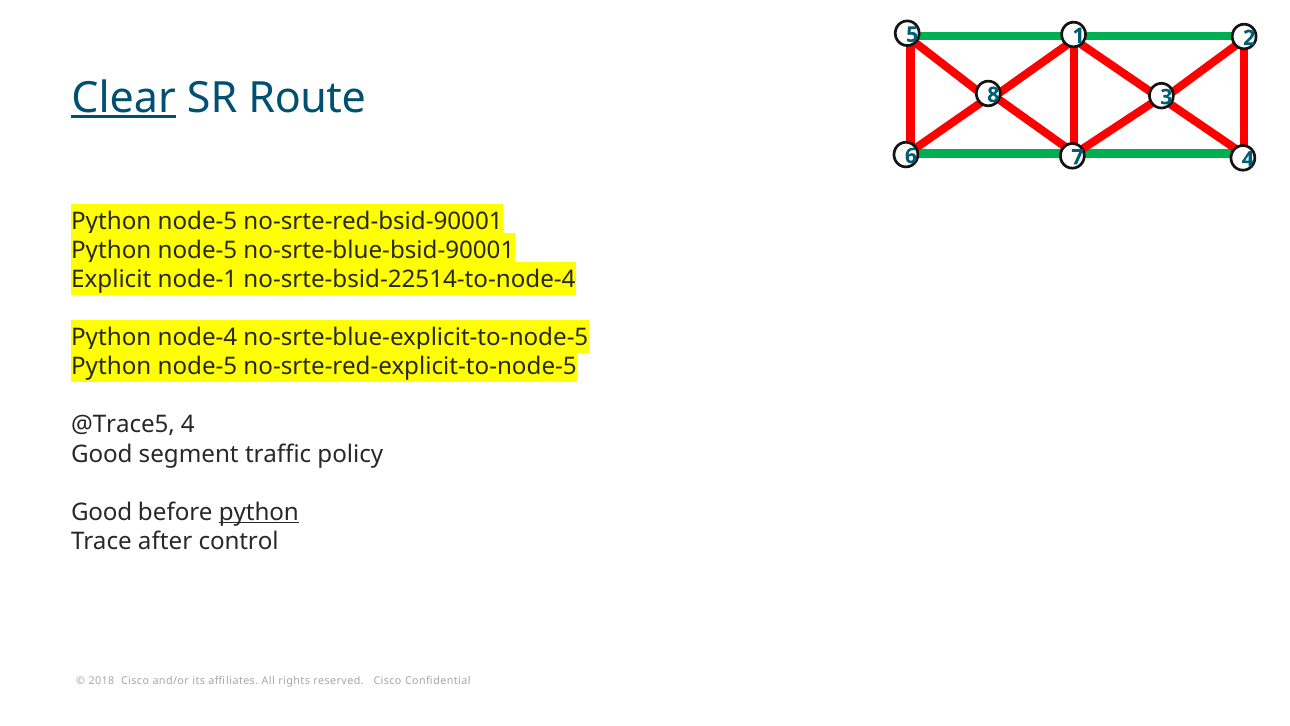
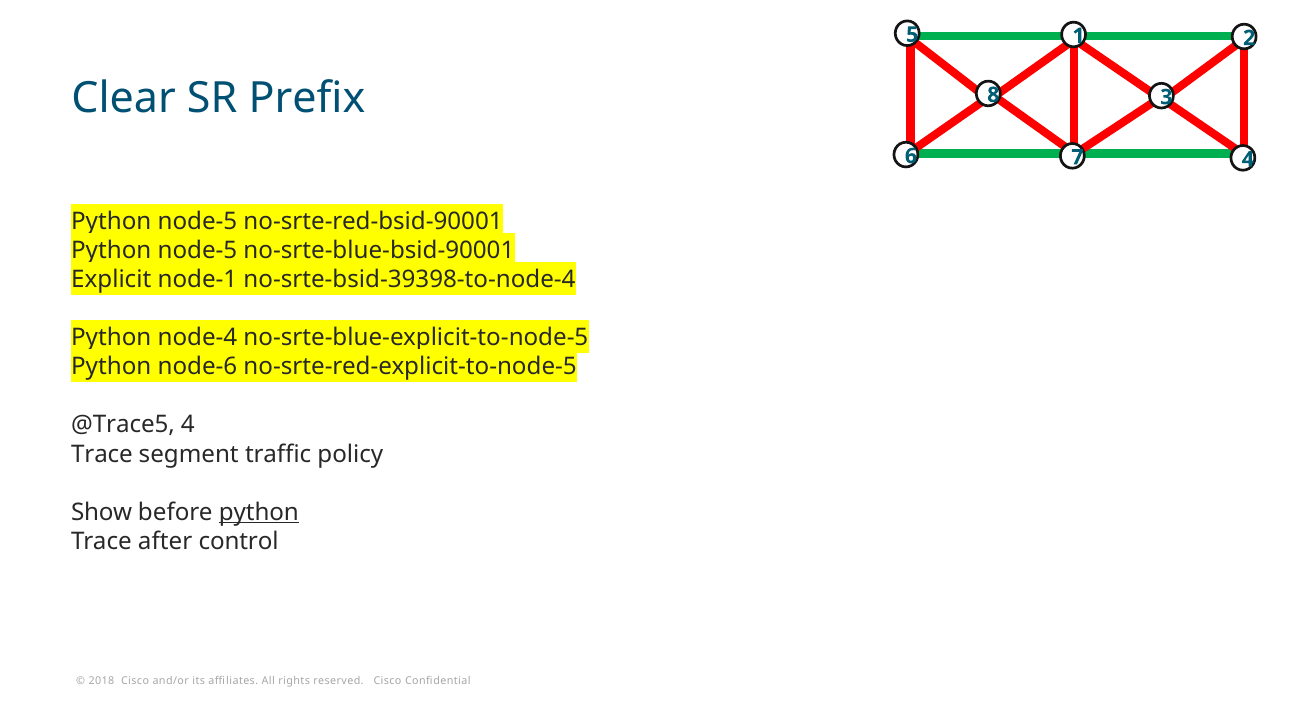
Clear underline: present -> none (124, 98)
Route: Route -> Prefix (307, 98)
no-srte-bsid-22514-to-node-4: no-srte-bsid-22514-to-node-4 -> no-srte-bsid-39398-to-node-4 (410, 280)
node-5: node-5 -> node-6 (197, 367)
Good: Good -> Trace (102, 454)
Good: Good -> Show (102, 512)
